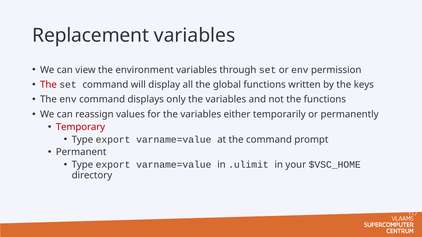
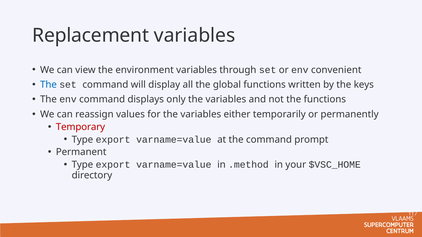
permission: permission -> convenient (336, 70)
The colour: red -> blue (48, 85)
.ulimit: .ulimit -> .method (248, 165)
